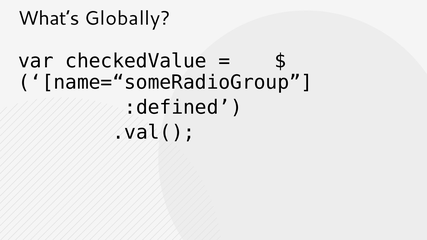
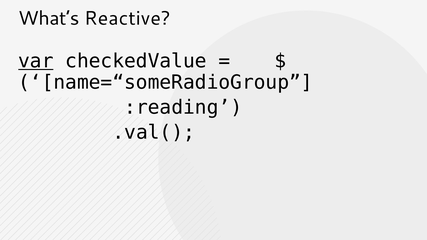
Globally: Globally -> Reactive (128, 18)
var underline: none -> present (36, 61)
:defined: :defined -> :reading (183, 107)
